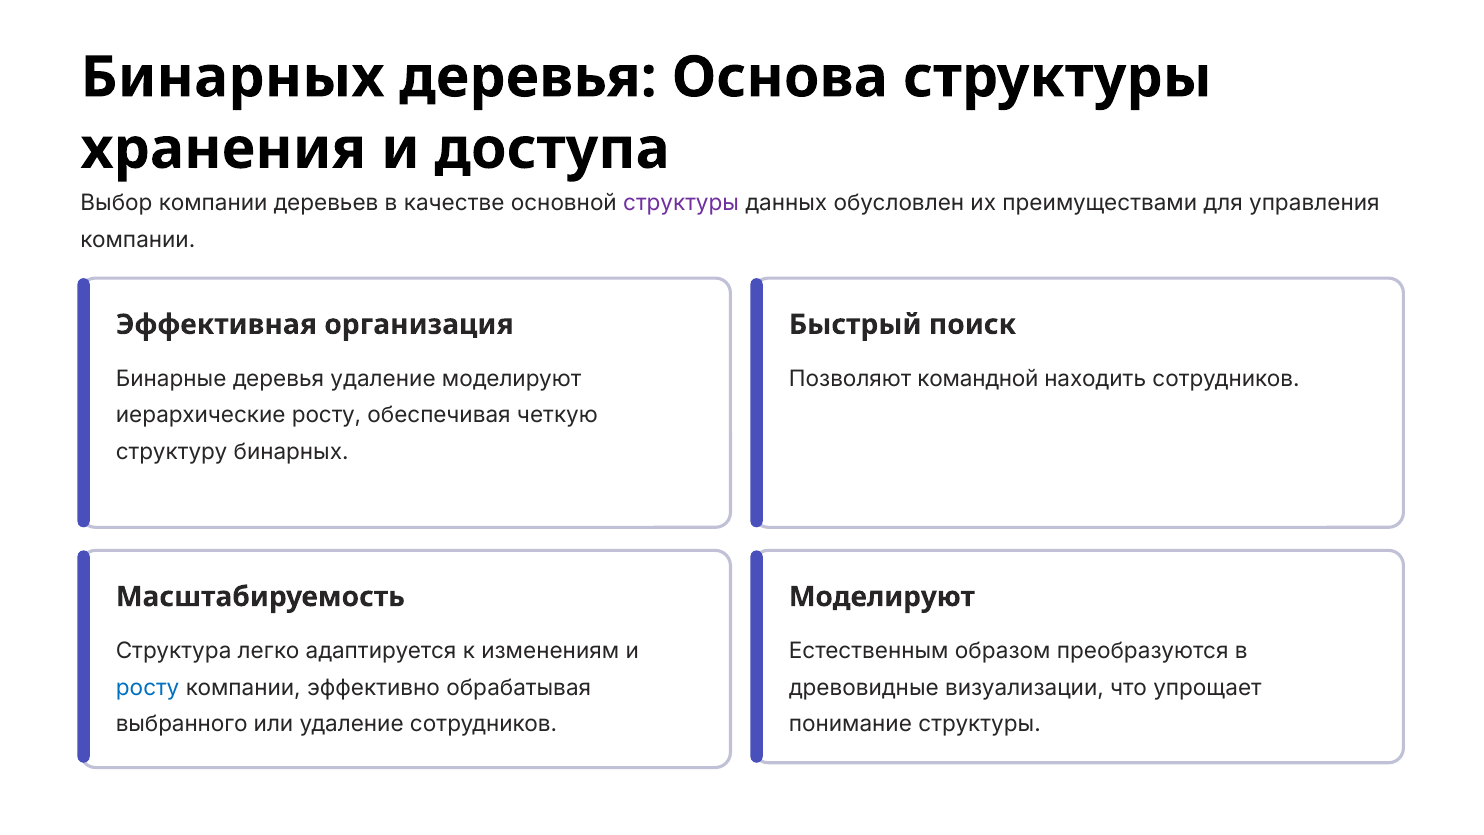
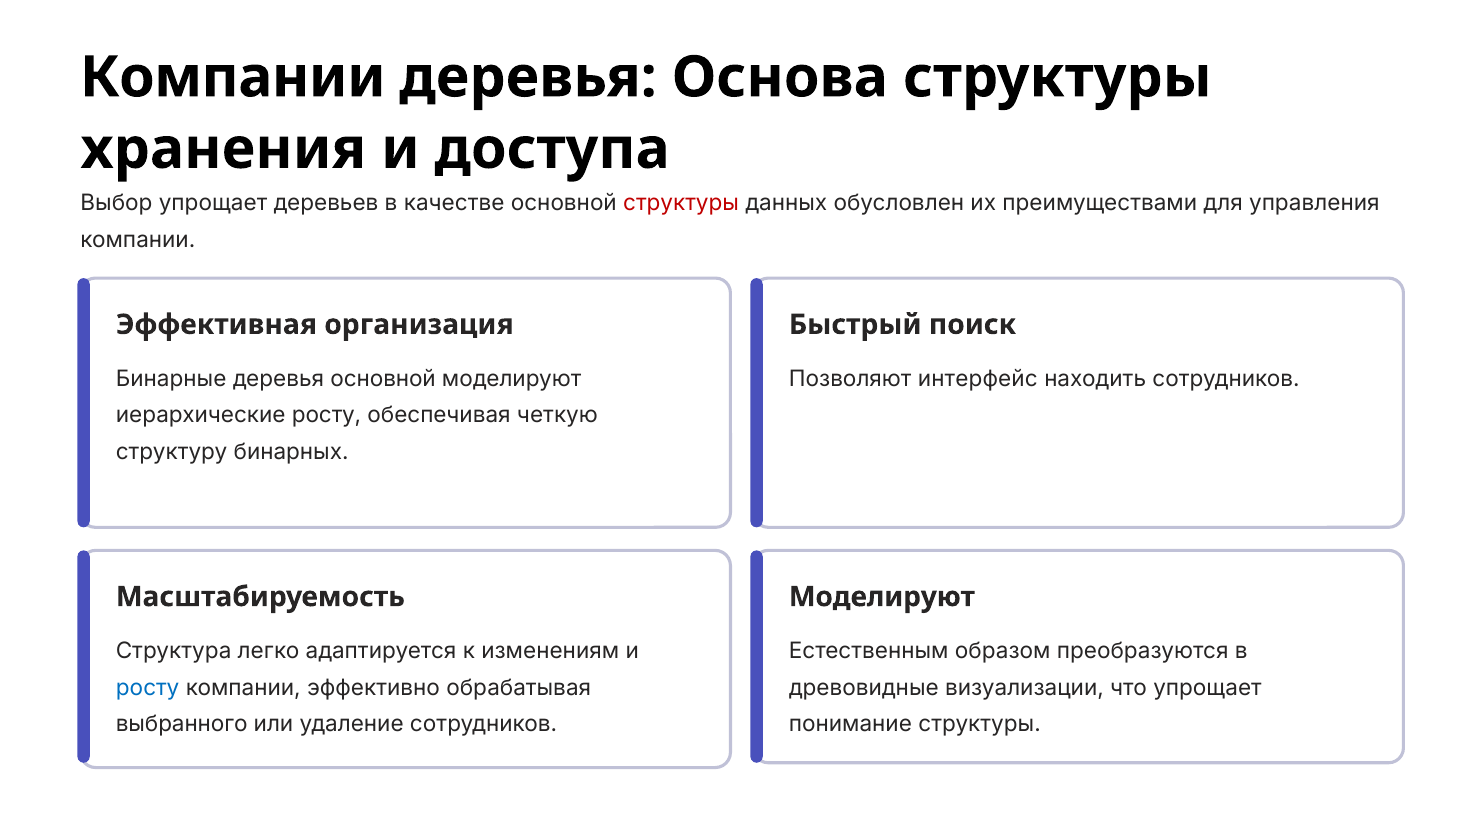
Бинарных: Бинарных -> Компании (233, 77)
Выбор компании: компании -> упрощает (213, 203)
структуры colour: purple -> red (681, 203)
деревья удаление: удаление -> основной (383, 379)
командной: командной -> интерфейс (978, 379)
